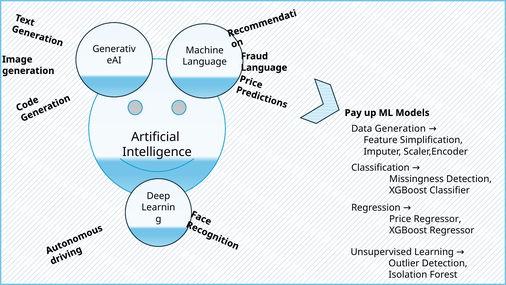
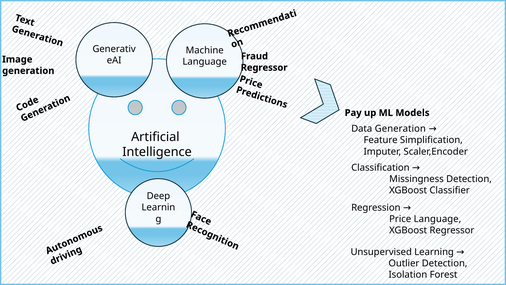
Language: Language -> Regressor (264, 68)
Price Regressor: Regressor -> Language (437, 219)
